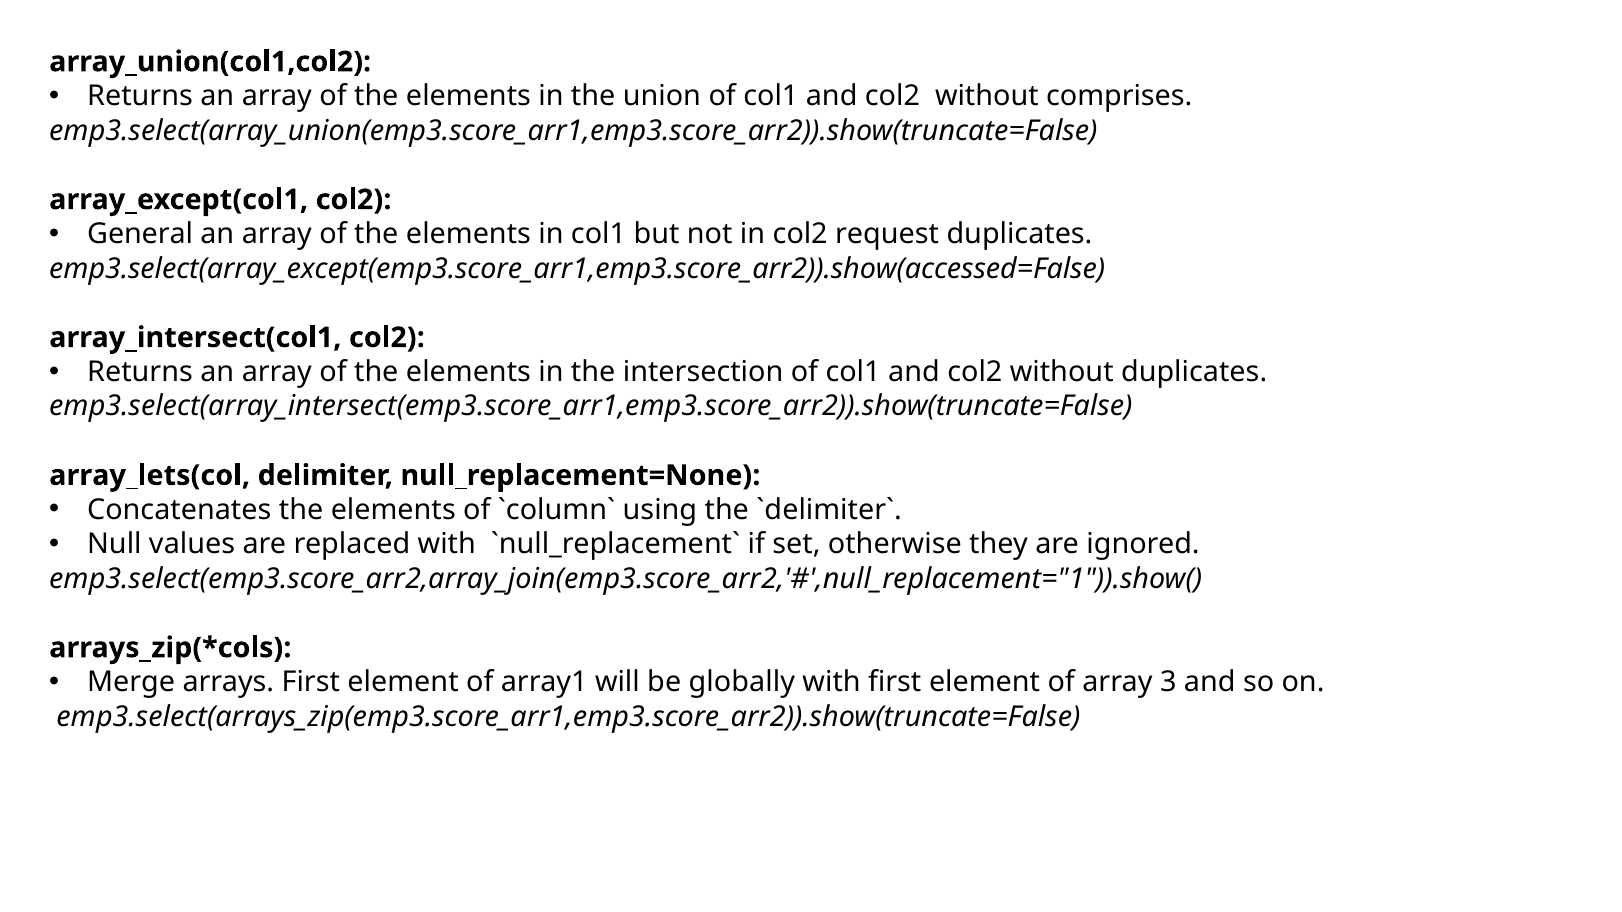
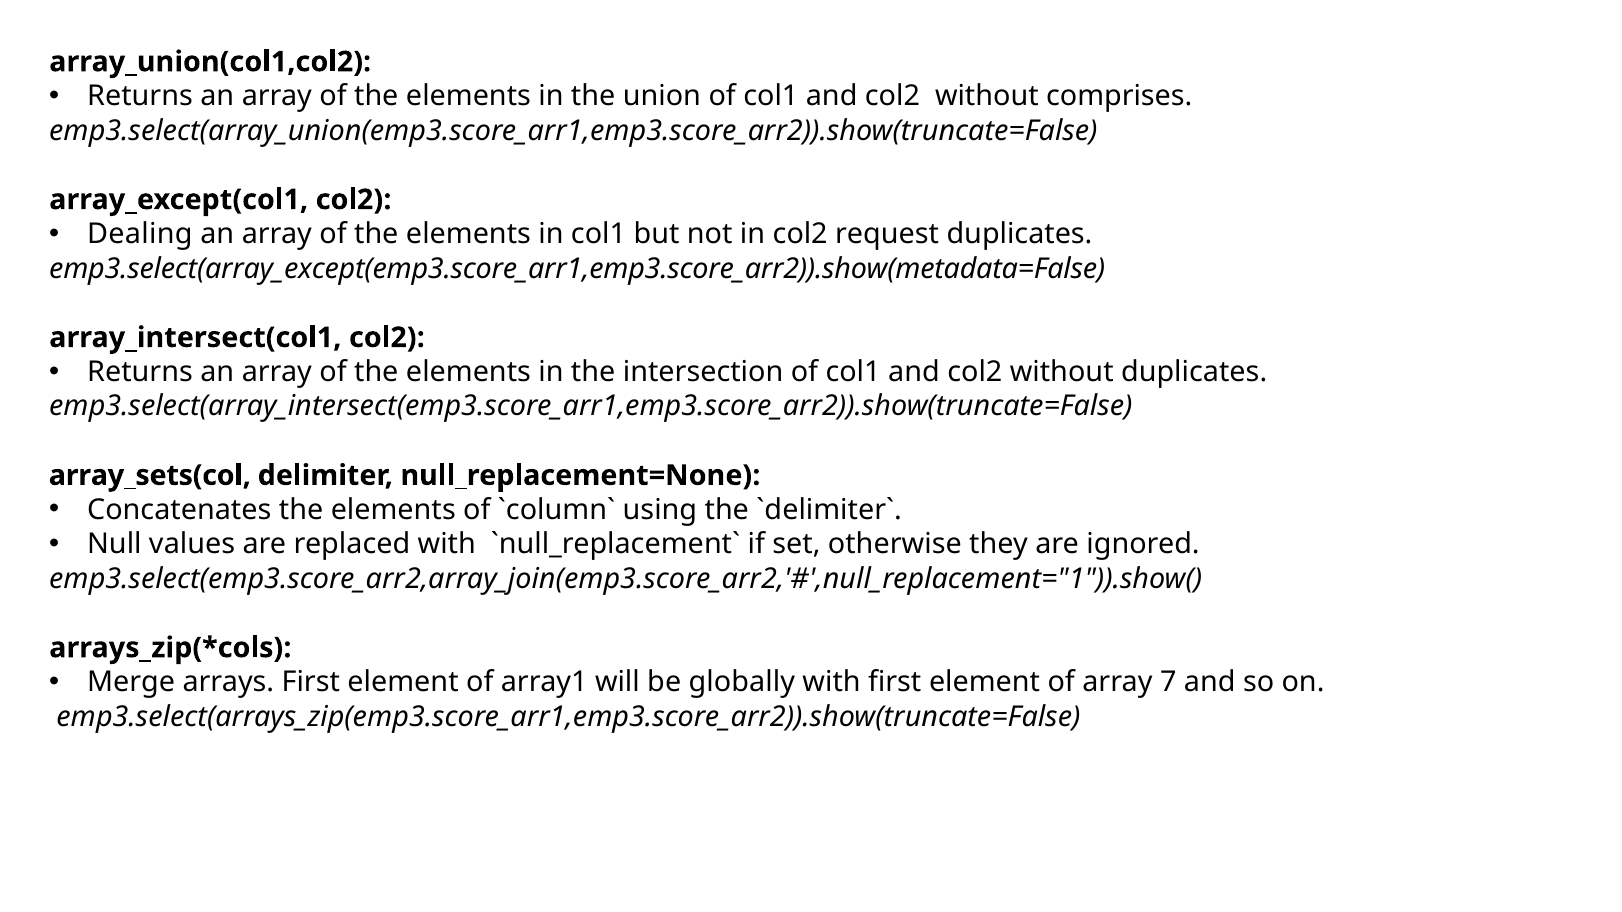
General: General -> Dealing (140, 234)
emp3.select(array_except(emp3.score_arr1,emp3.score_arr2)).show(accessed=False: emp3.select(array_except(emp3.score_arr1,emp3.score_arr2)).show(accessed=False -> emp3.select(array_except(emp3.score_arr1,emp3.score_arr2)).show(metadata=False (577, 269)
array_lets(col: array_lets(col -> array_sets(col (150, 476)
3: 3 -> 7 (1168, 683)
